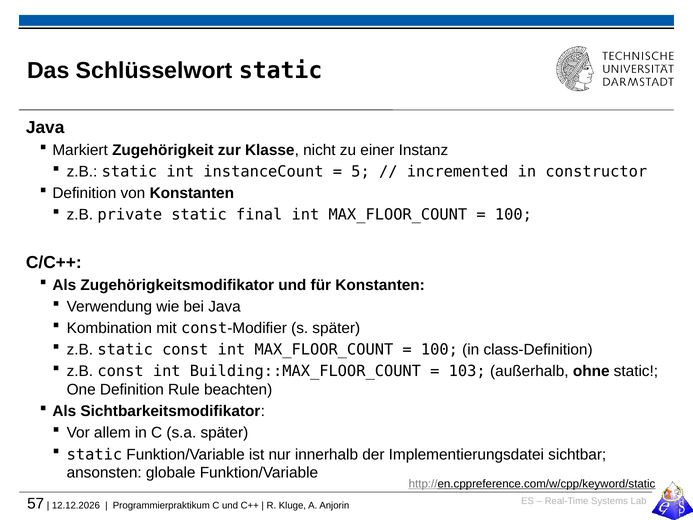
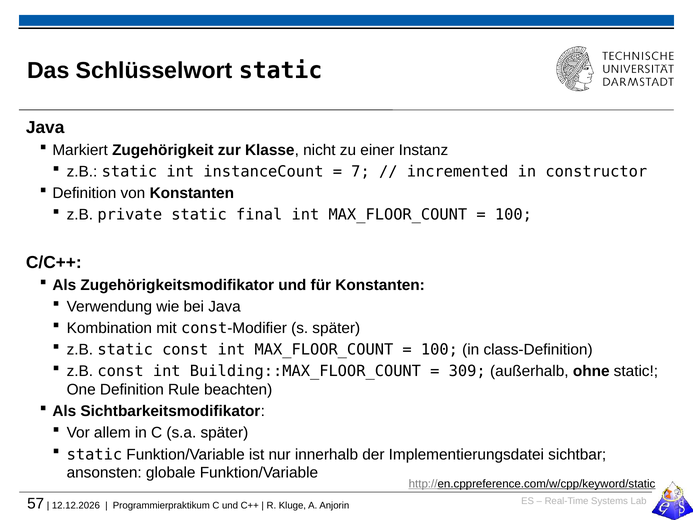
5: 5 -> 7 (361, 172)
103: 103 -> 309 (467, 371)
